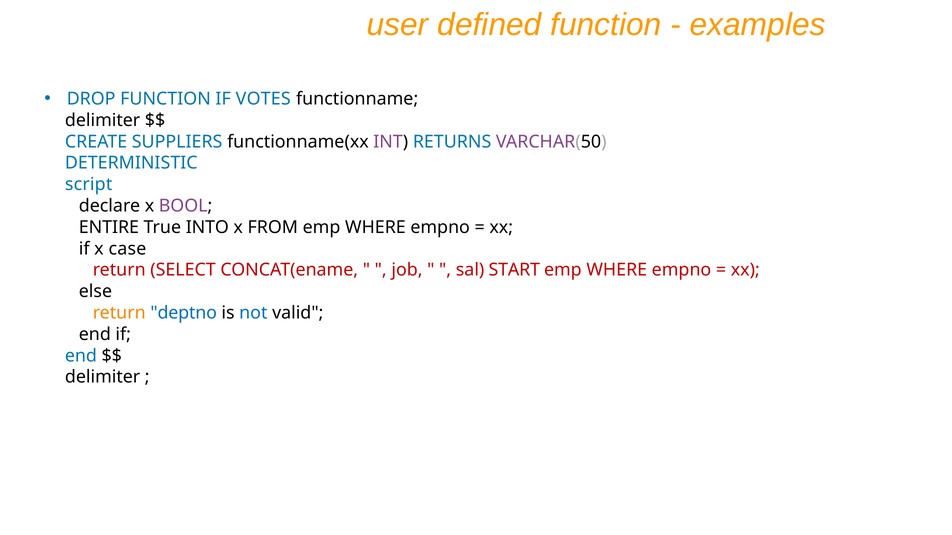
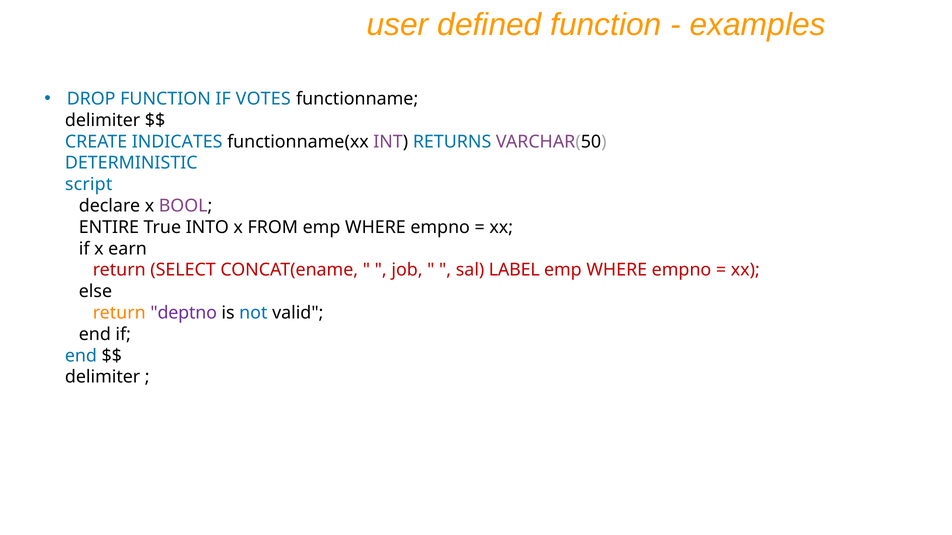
SUPPLIERS: SUPPLIERS -> INDICATES (177, 142)
case: case -> earn (128, 249)
START: START -> LABEL (514, 270)
deptno colour: blue -> purple (184, 313)
